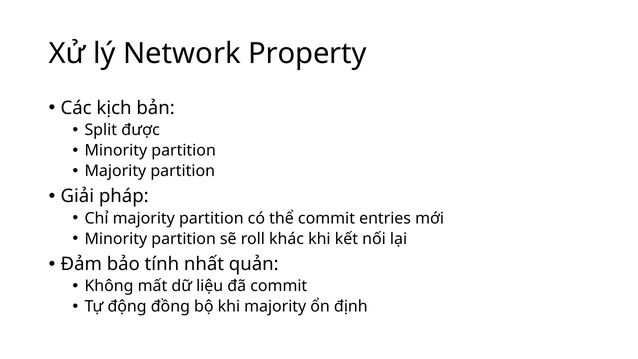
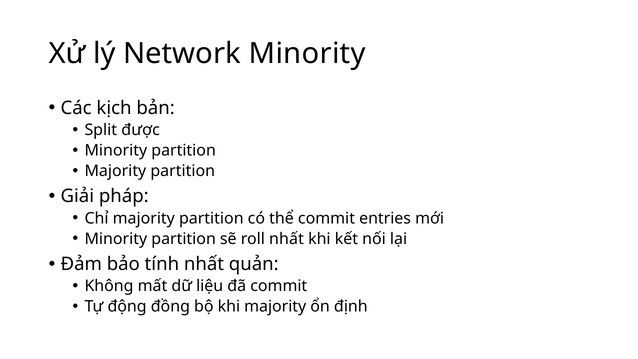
Network Property: Property -> Minority (307, 54)
roll khác: khác -> nhất (286, 239)
